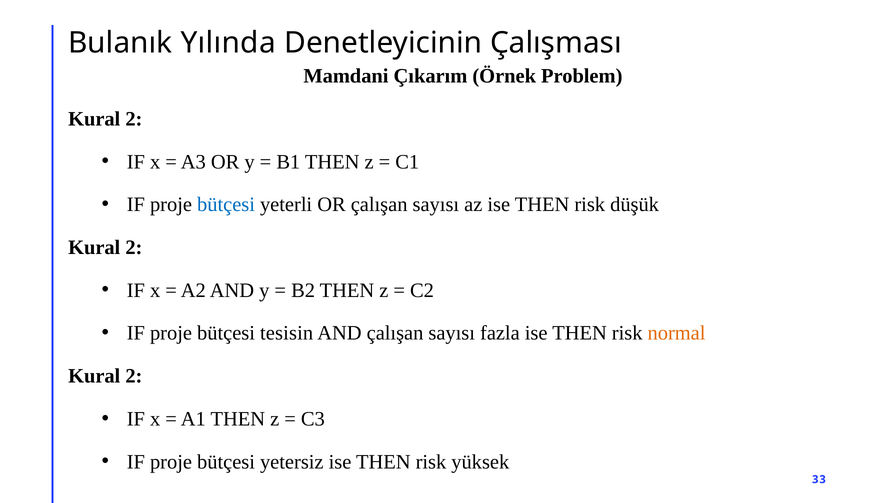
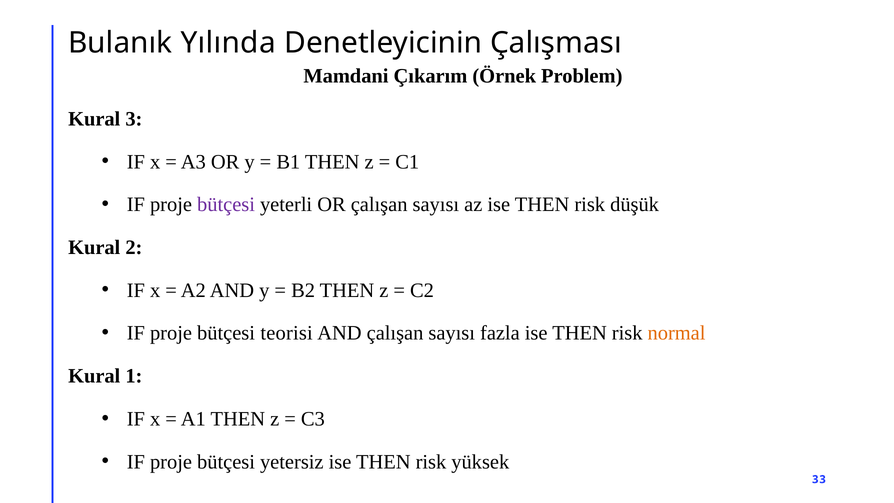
2: 2 -> 3 (134, 119)
bütçesi colour: blue -> purple (226, 205)
tesisin: tesisin -> teorisi (287, 333)
2: 2 -> 1 (134, 376)
